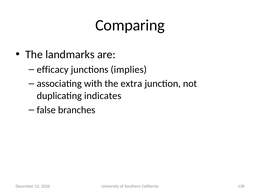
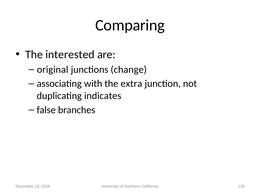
landmarks: landmarks -> interested (70, 55)
efficacy: efficacy -> original (53, 69)
implies: implies -> change (129, 69)
